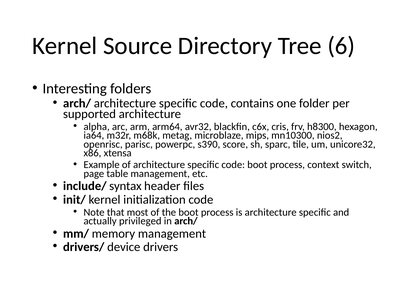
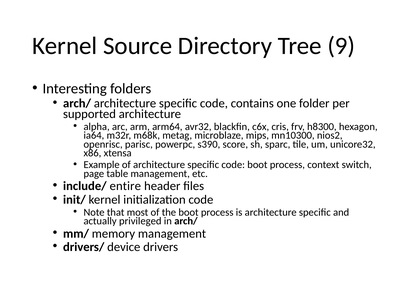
6: 6 -> 9 (341, 46)
syntax: syntax -> entire (125, 186)
